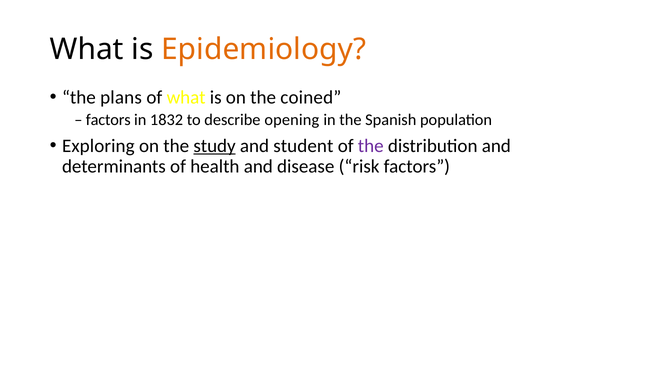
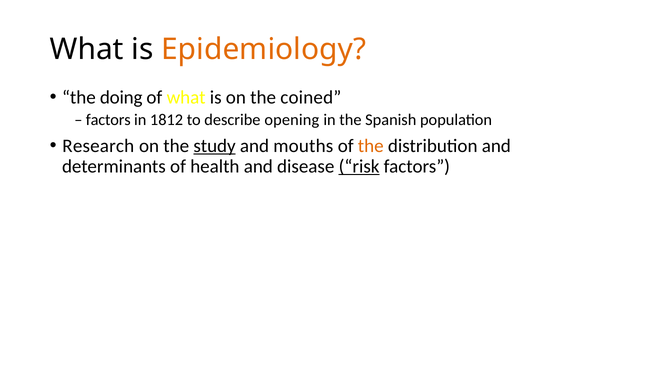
plans: plans -> doing (121, 98)
1832: 1832 -> 1812 (167, 120)
Exploring: Exploring -> Research (98, 146)
student: student -> mouths (303, 146)
the colour: purple -> orange (371, 146)
risk underline: none -> present (359, 166)
